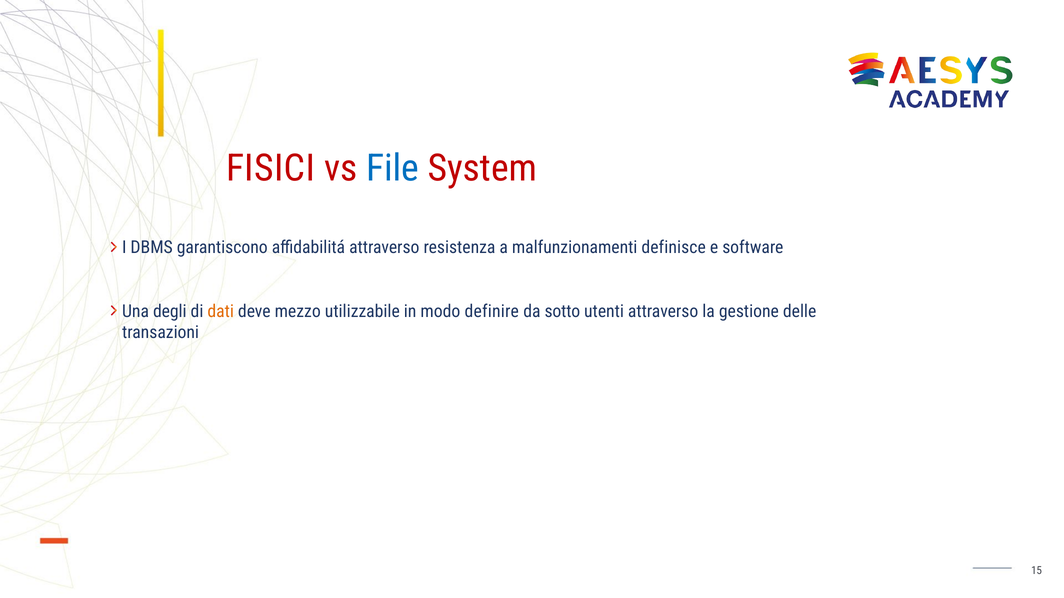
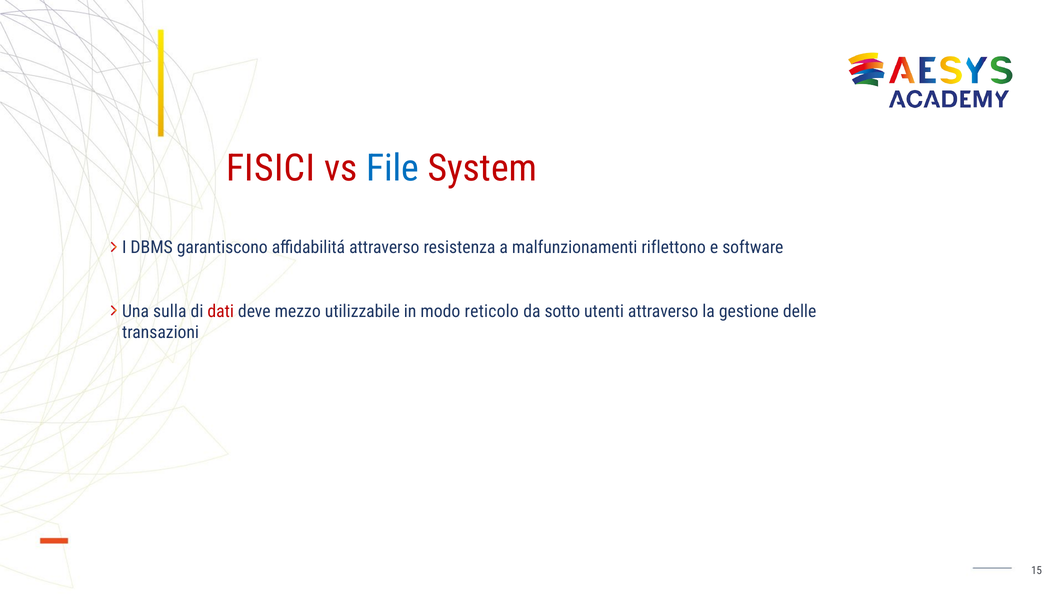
definisce: definisce -> riflettono (674, 248)
degli: degli -> sulla (170, 312)
dati colour: orange -> red (221, 312)
definire: definire -> reticolo (492, 312)
